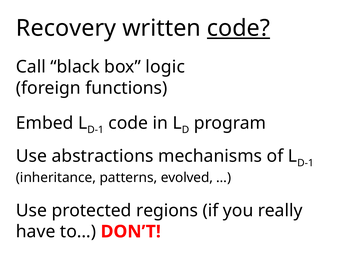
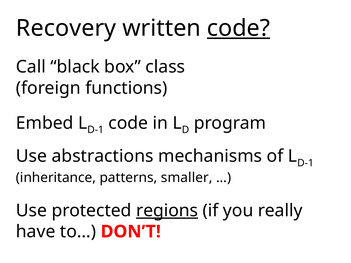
logic: logic -> class (165, 67)
evolved: evolved -> smaller (187, 178)
regions underline: none -> present (167, 211)
